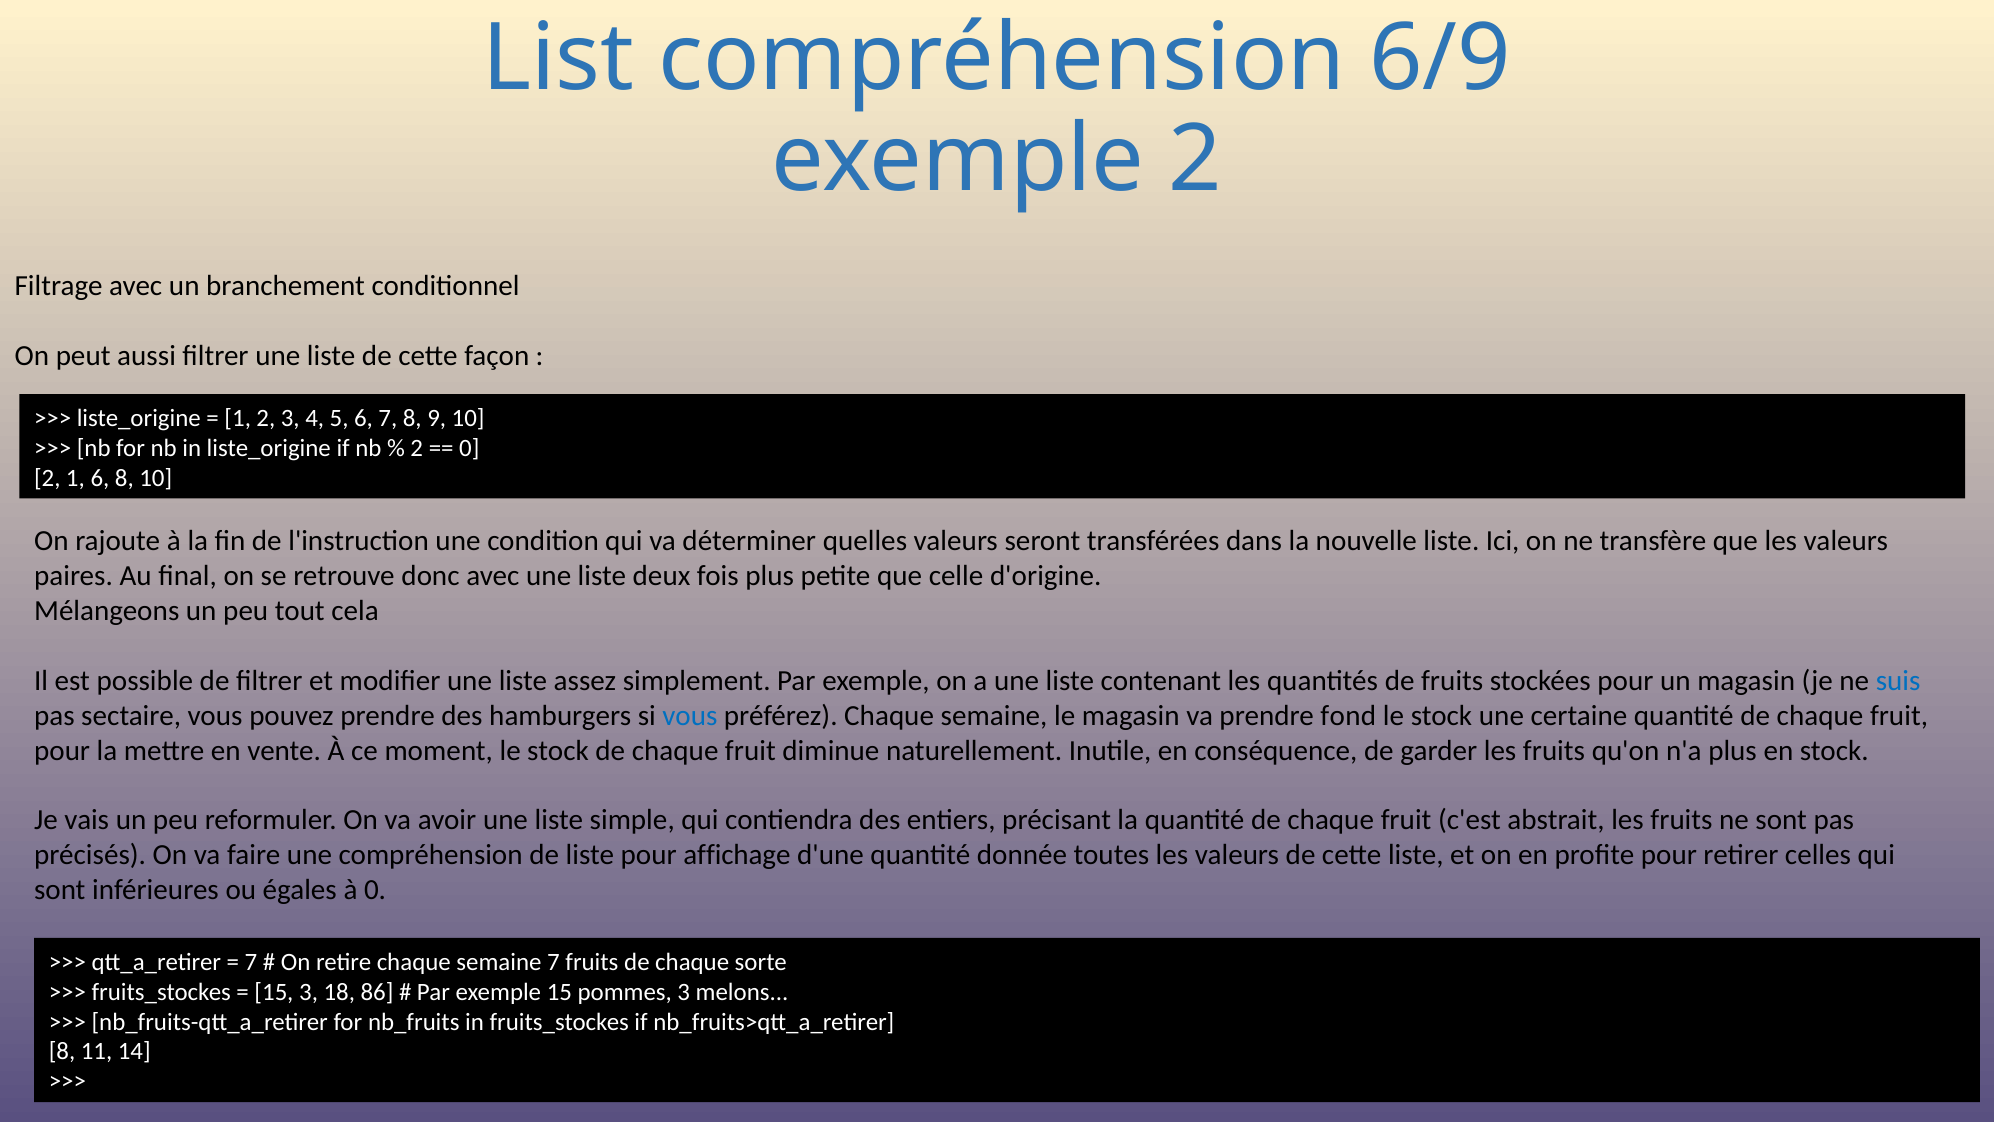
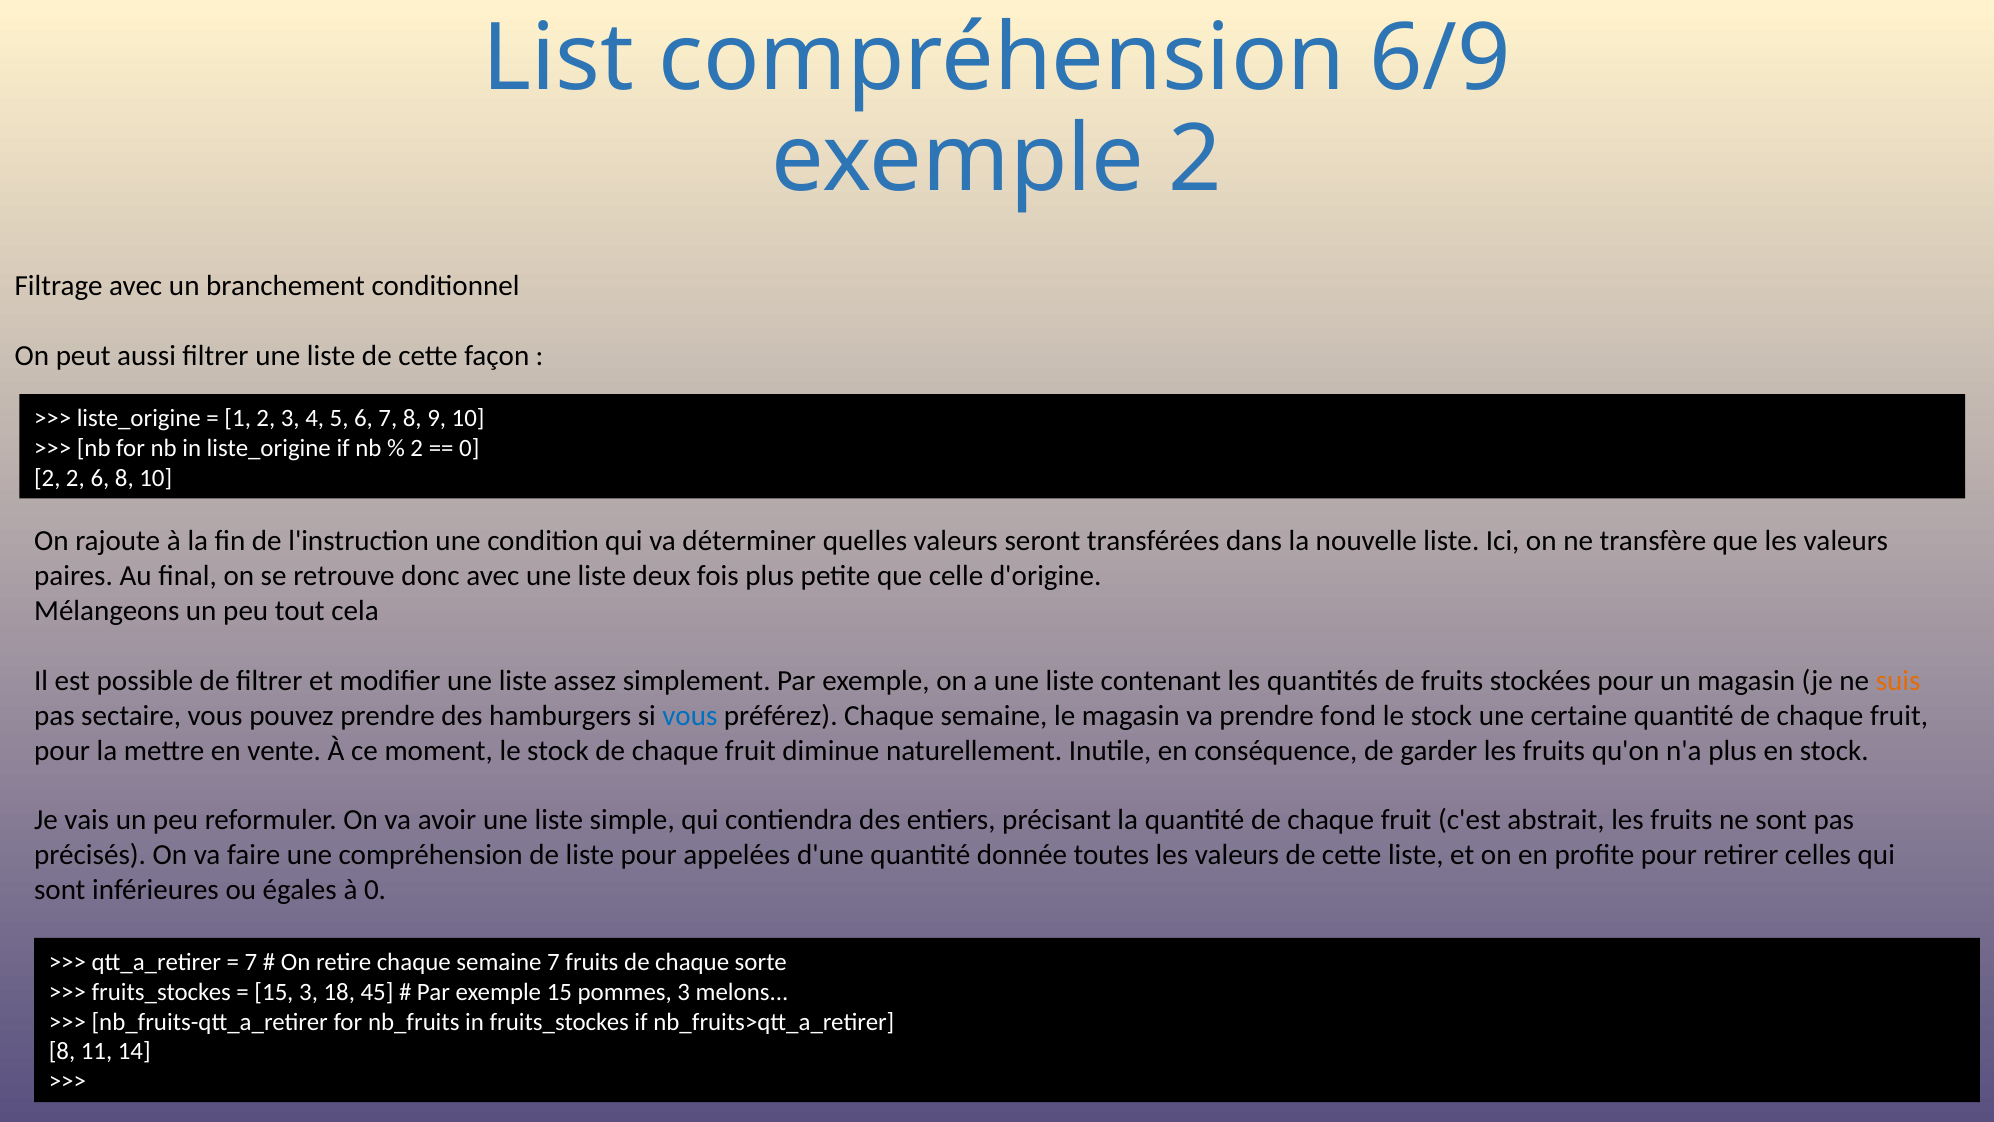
2 1: 1 -> 2 (75, 478)
suis colour: blue -> orange (1898, 680)
affichage: affichage -> appelées (737, 855)
86: 86 -> 45 (377, 992)
